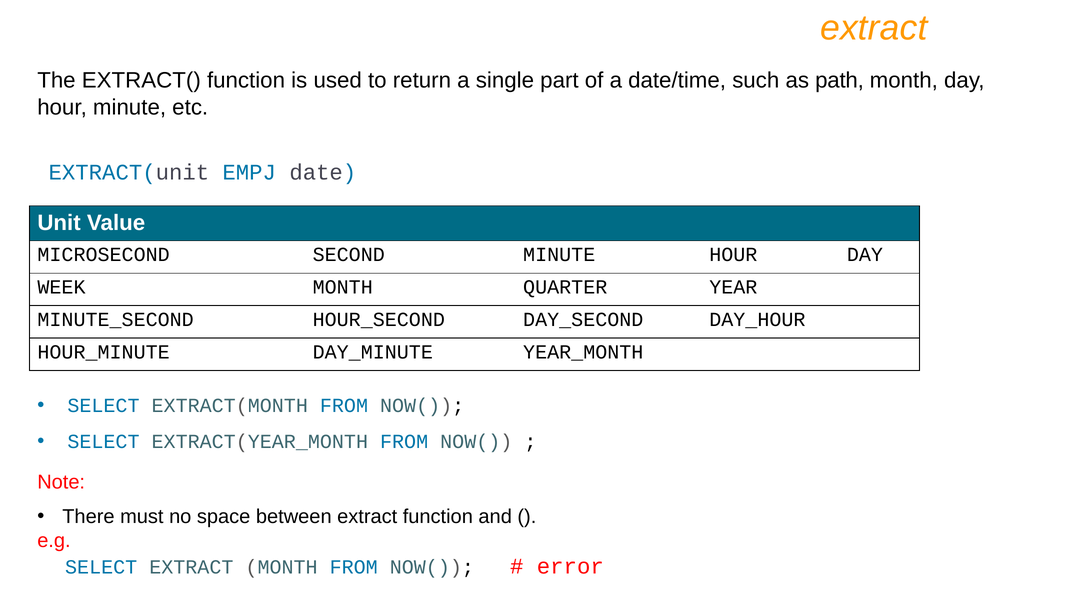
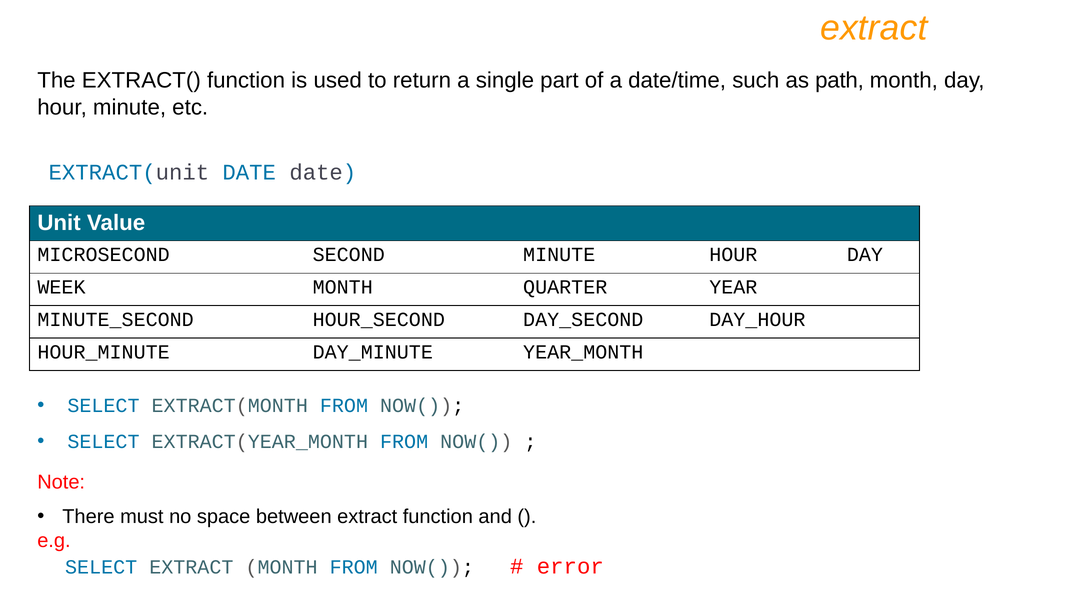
EXTRACT(unit EMPJ: EMPJ -> DATE (249, 173)
